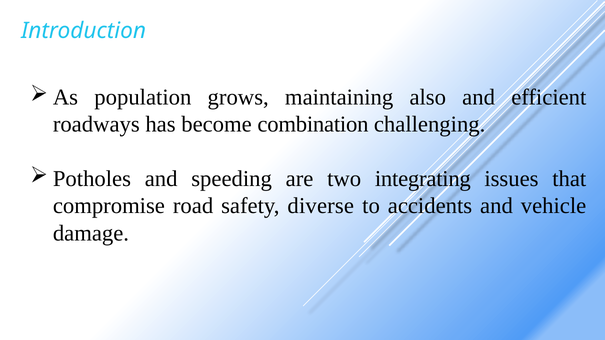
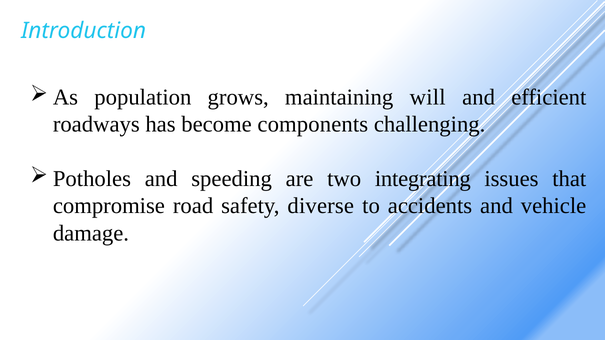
also: also -> will (428, 97)
combination: combination -> components (313, 125)
